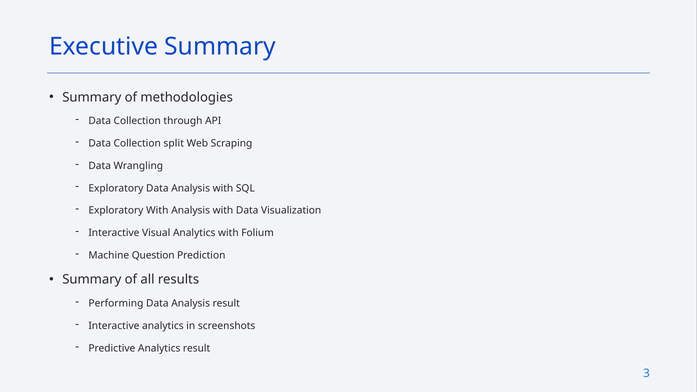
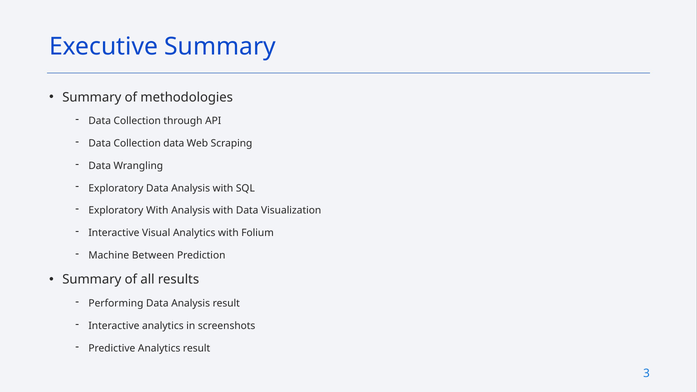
Collection split: split -> data (174, 144)
Question: Question -> Between (153, 255)
